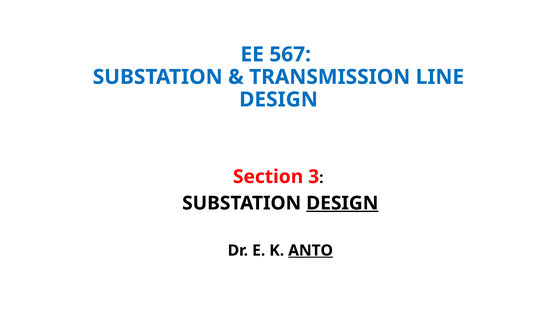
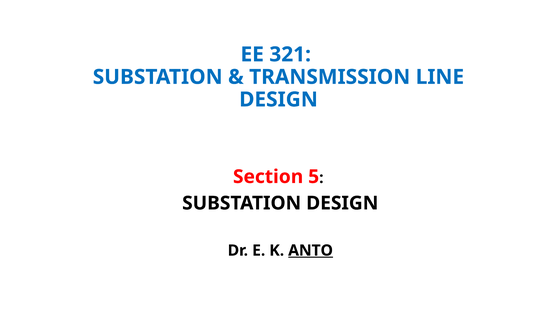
567: 567 -> 321 (290, 55)
3: 3 -> 5 (314, 177)
DESIGN underline: present -> none (342, 203)
